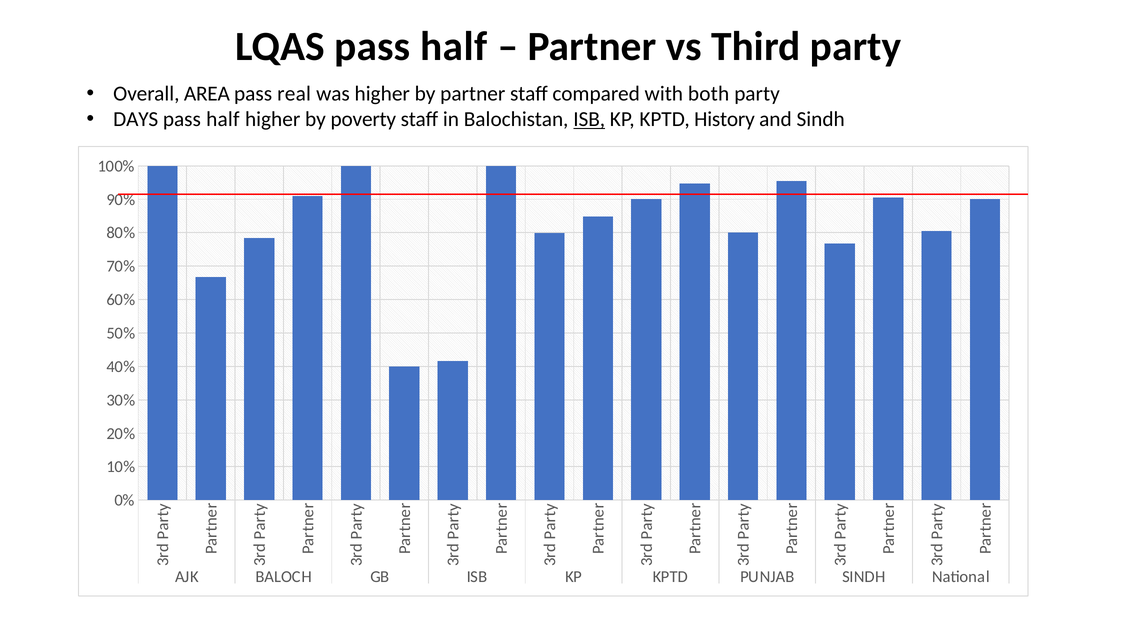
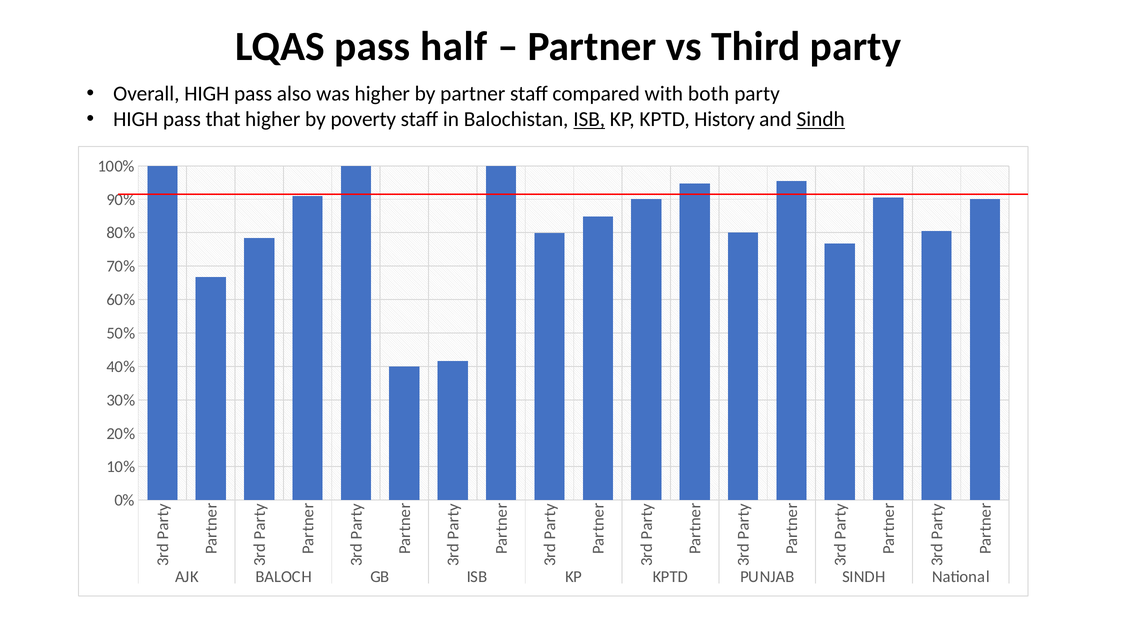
Overall AREA: AREA -> HIGH (207, 94)
real: real -> also (294, 94)
DAYS: DAYS -> HIGH (136, 119)
half: half -> that (223, 119)
Sindh underline: none -> present (821, 119)
